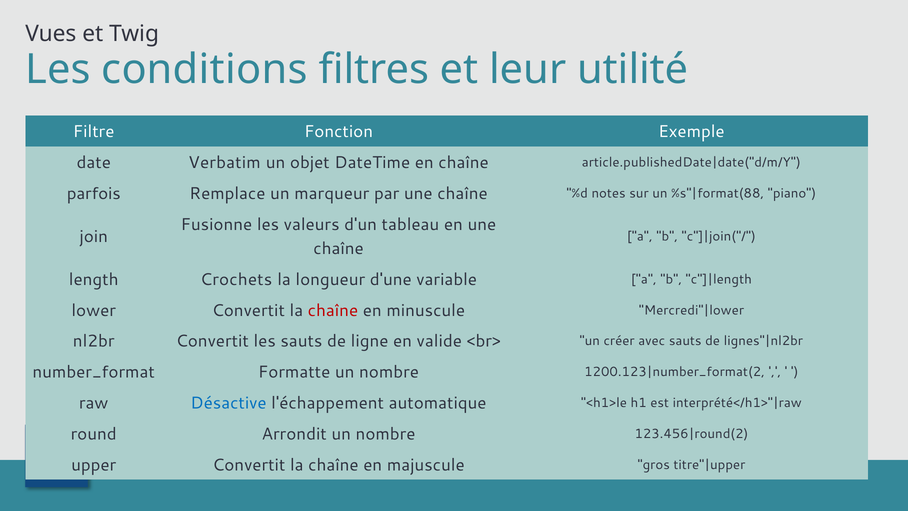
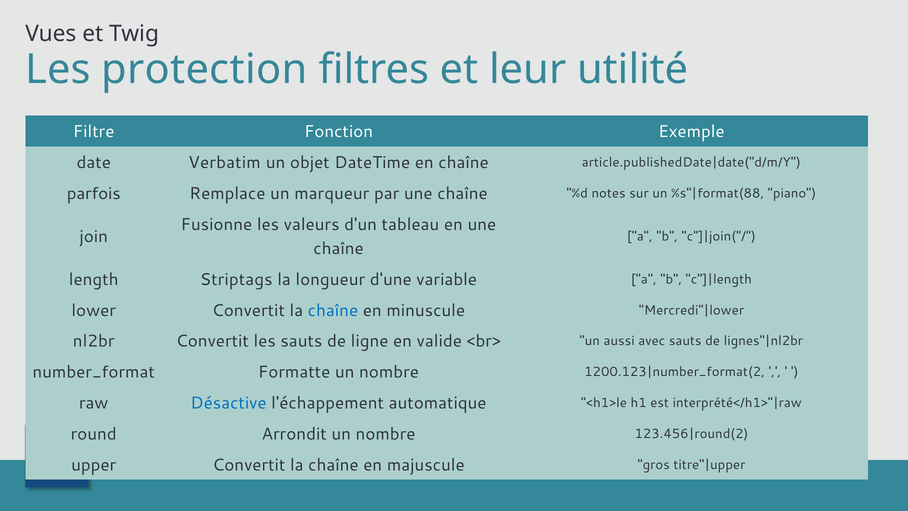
conditions: conditions -> protection (204, 70)
Crochets: Crochets -> Striptags (236, 279)
chaîne colour: red -> blue (333, 310)
créer: créer -> aussi (619, 341)
